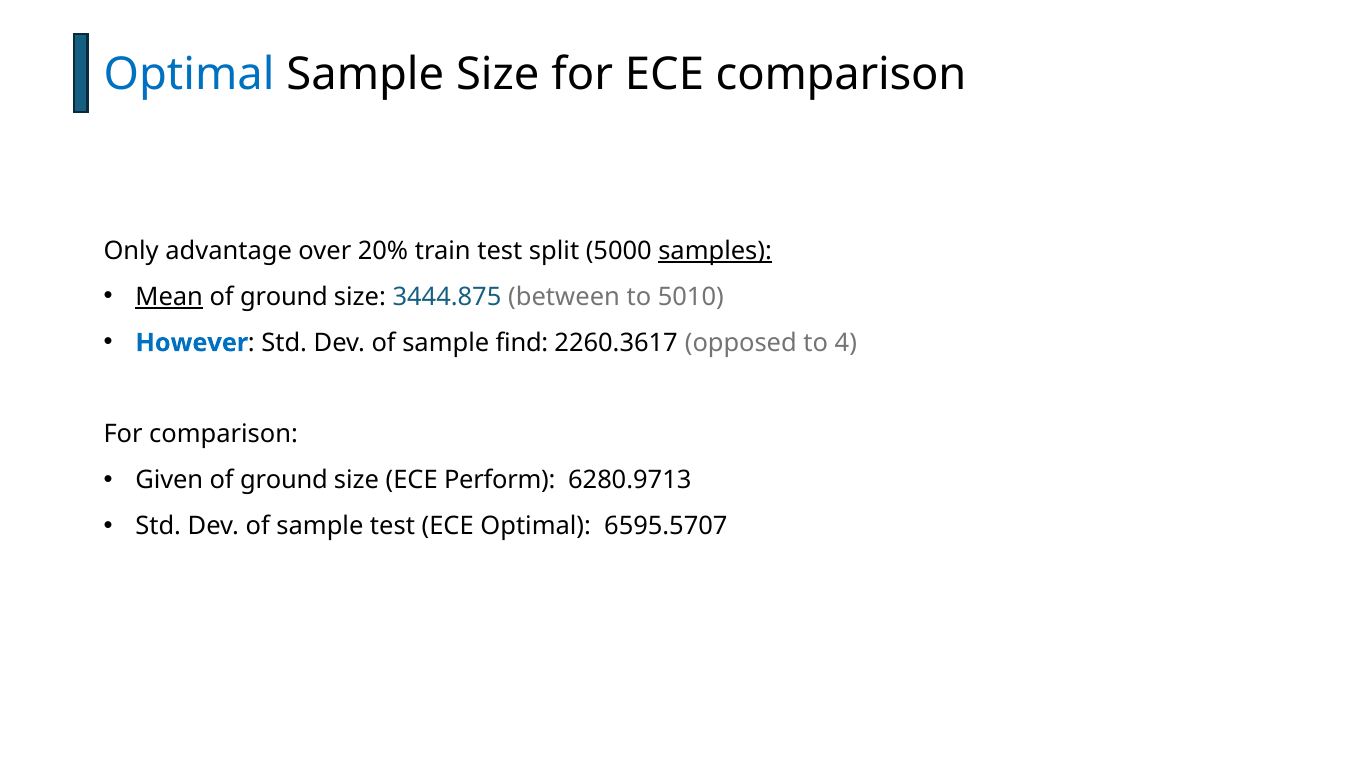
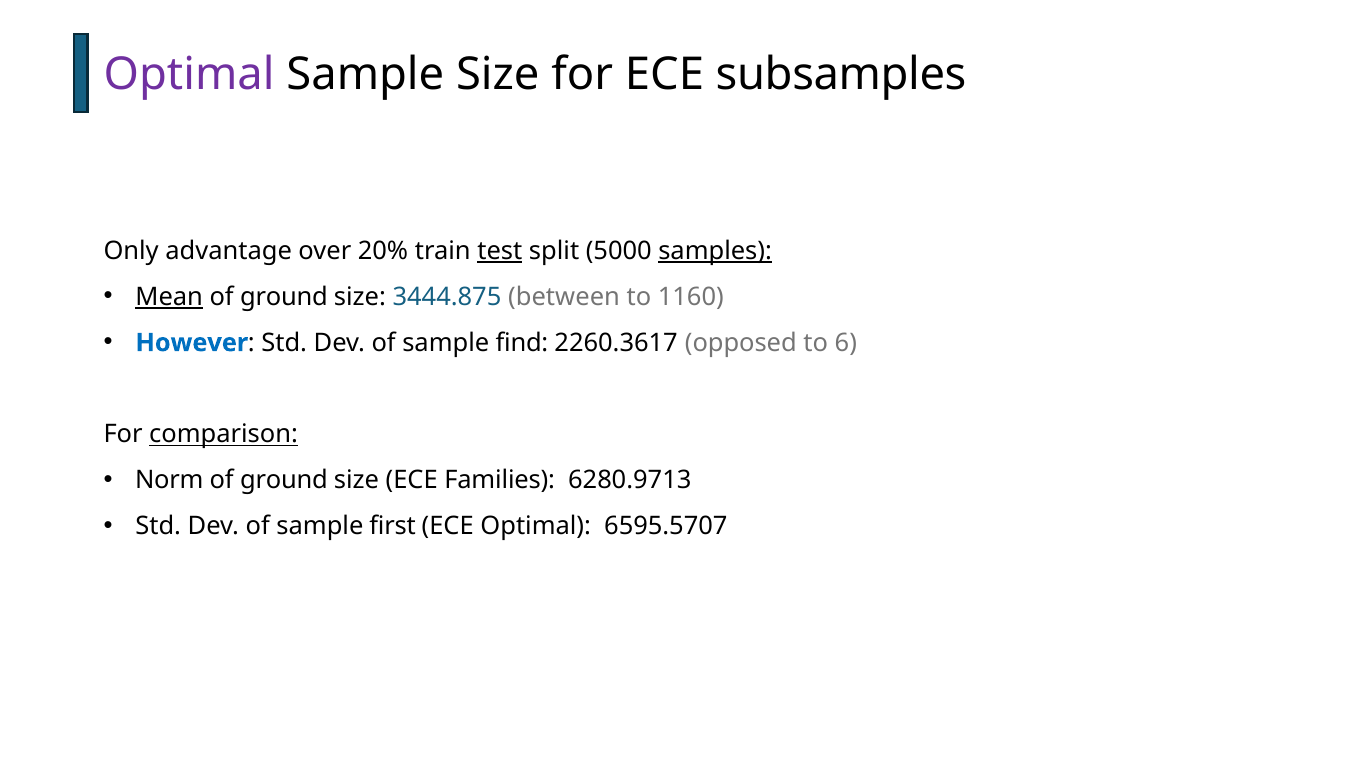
Optimal colour: blue -> purple (189, 75)
ECE comparison: comparison -> subsamples (841, 75)
test underline: none -> present (500, 251)
5010: 5010 -> 1160 (691, 297)
4: 4 -> 6 (846, 343)
comparison underline: none -> present (224, 435)
Given: Given -> Norm (169, 480)
Perform: Perform -> Families (500, 480)
sample test: test -> first (393, 526)
